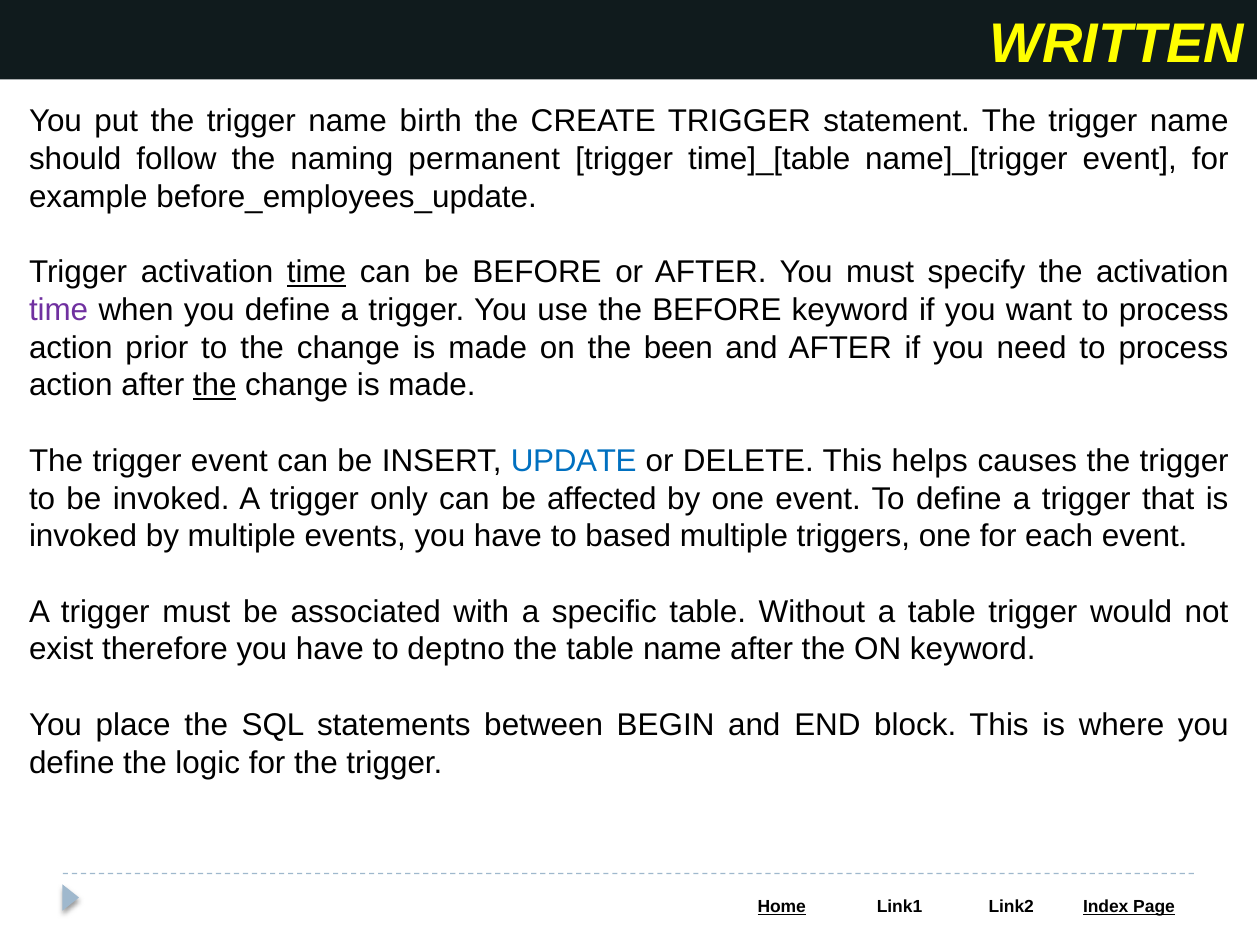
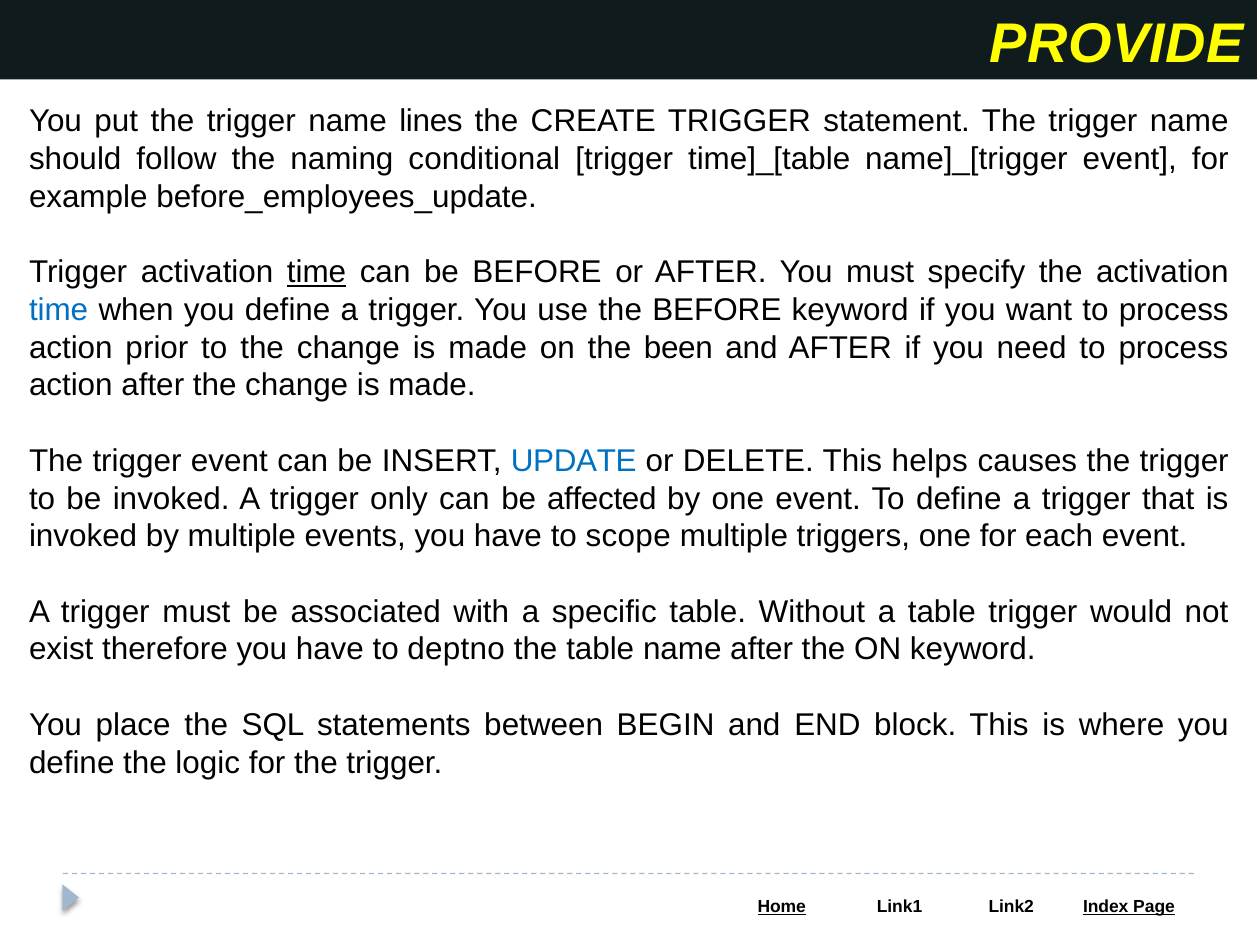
WRITTEN: WRITTEN -> PROVIDE (1117, 44)
birth: birth -> lines (431, 121)
permanent: permanent -> conditional (484, 159)
time colour: purple -> blue (59, 310)
the underline: present -> none (215, 385)
based: based -> scope (628, 536)
